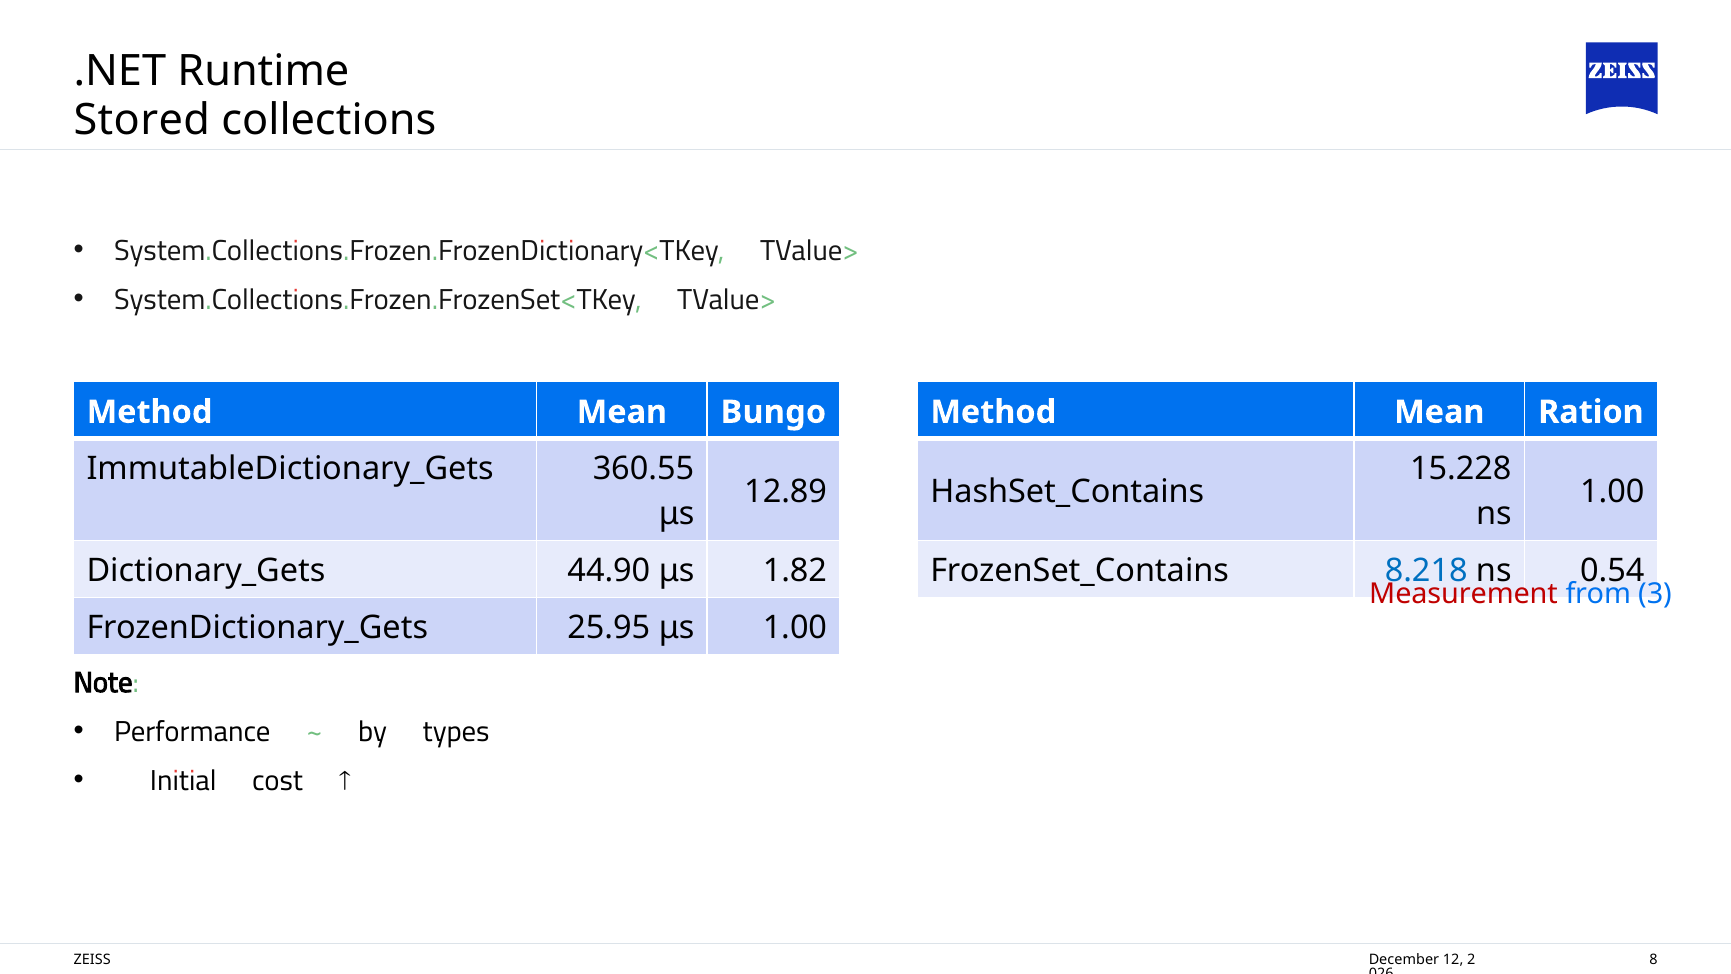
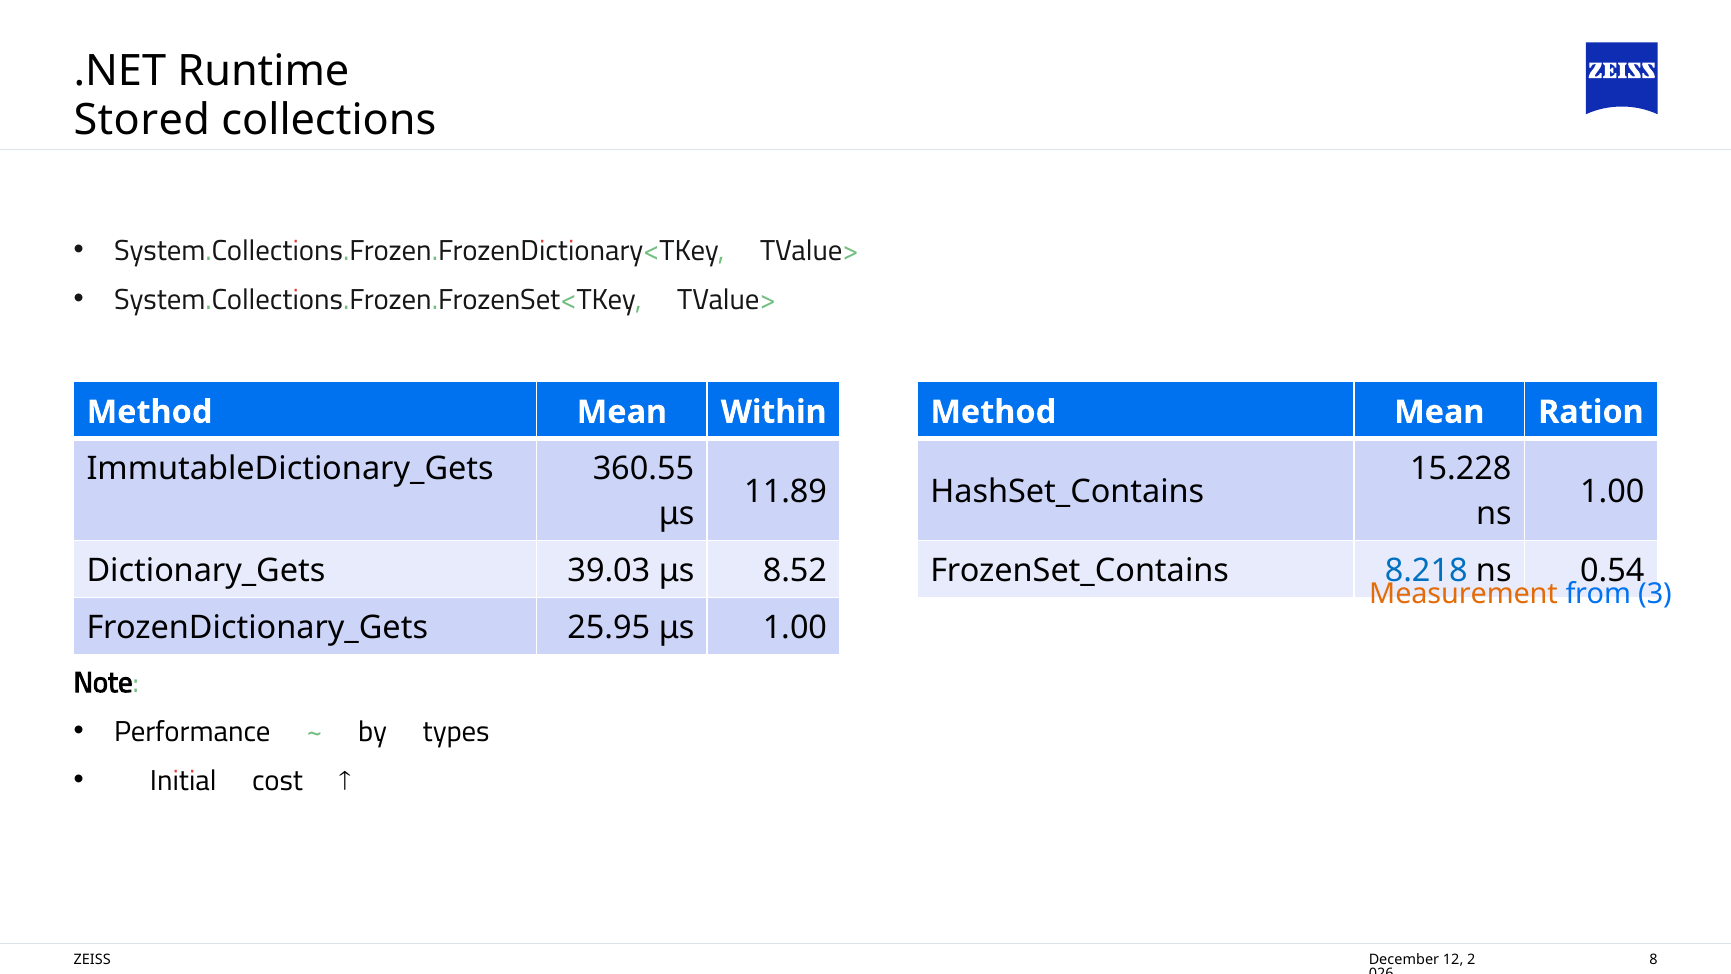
Bungo: Bungo -> Within (774, 412)
12.89: 12.89 -> 11.89 (786, 491)
44.90: 44.90 -> 39.03 (609, 570)
1.82: 1.82 -> 8.52 (795, 570)
Measurement colour: red -> orange (1464, 594)
